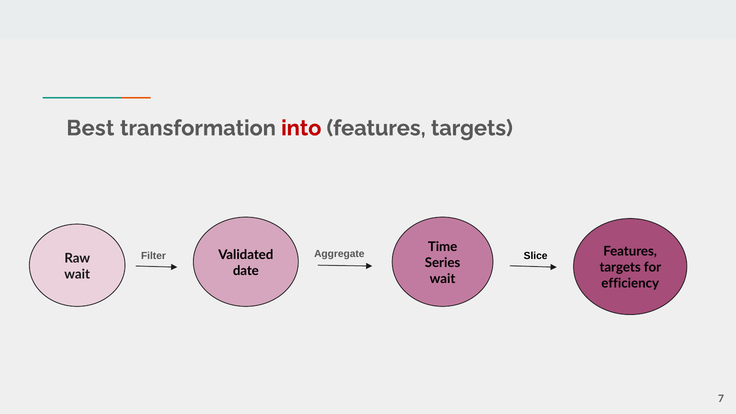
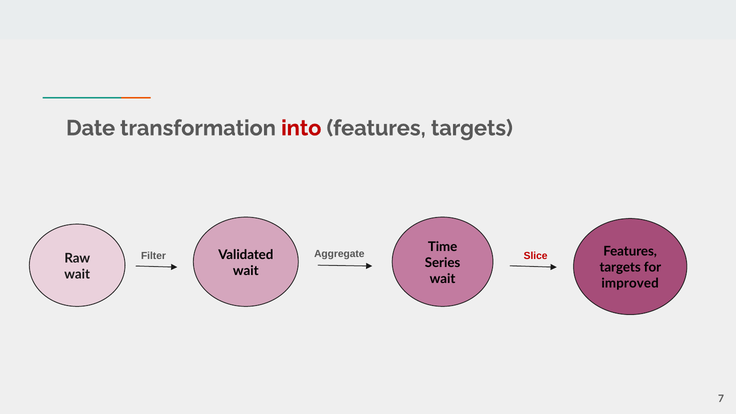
Best: Best -> Date (91, 128)
Slice colour: black -> red (536, 256)
date: date -> wait (246, 271)
efficiency: efficiency -> improved (630, 283)
